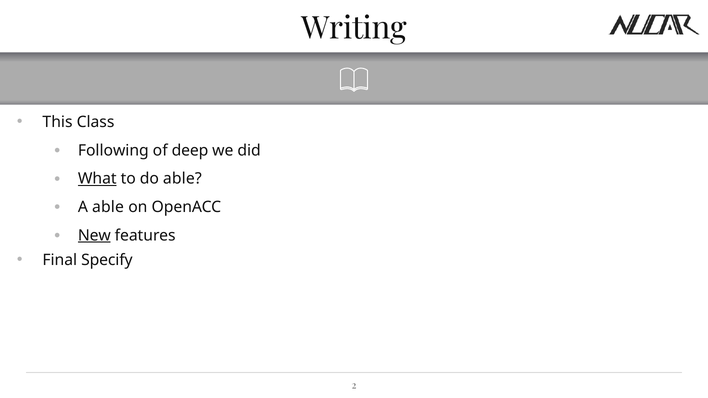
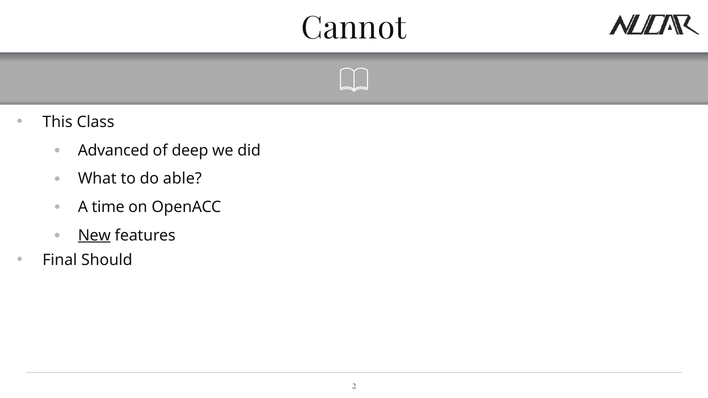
Writing: Writing -> Cannot (354, 28)
Following: Following -> Advanced (113, 151)
What underline: present -> none (97, 179)
A able: able -> time (108, 207)
Specify: Specify -> Should (107, 260)
